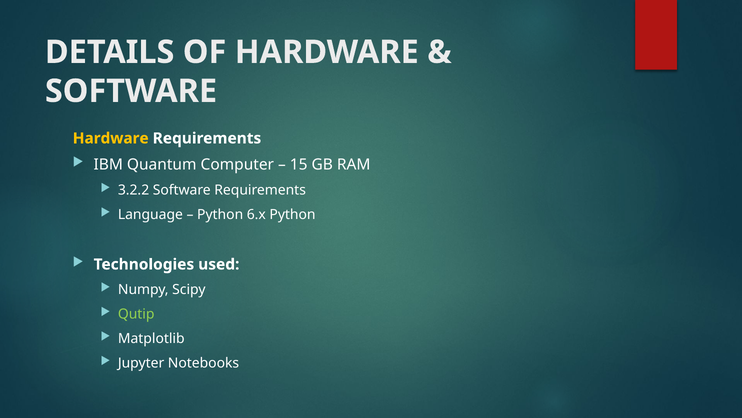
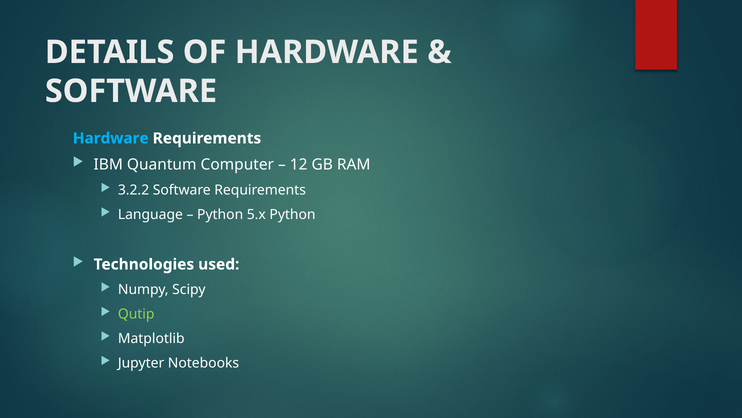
Hardware colour: yellow -> light blue (111, 138)
15: 15 -> 12 (299, 164)
6.x: 6.x -> 5.x (256, 214)
